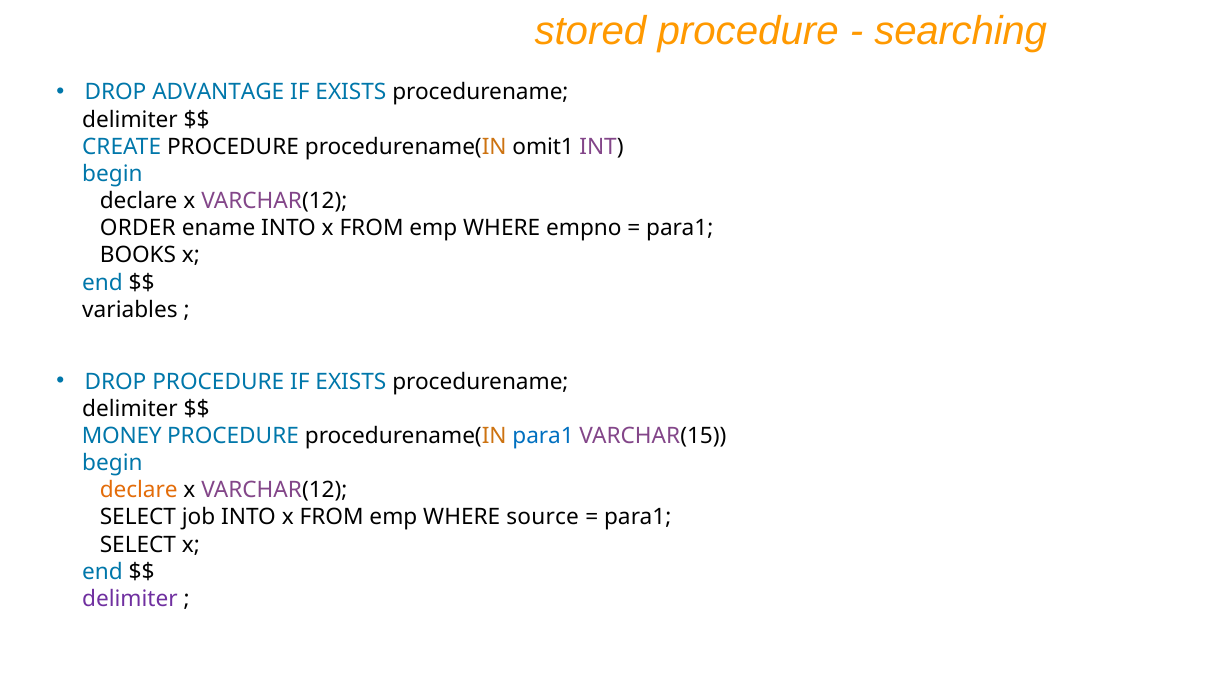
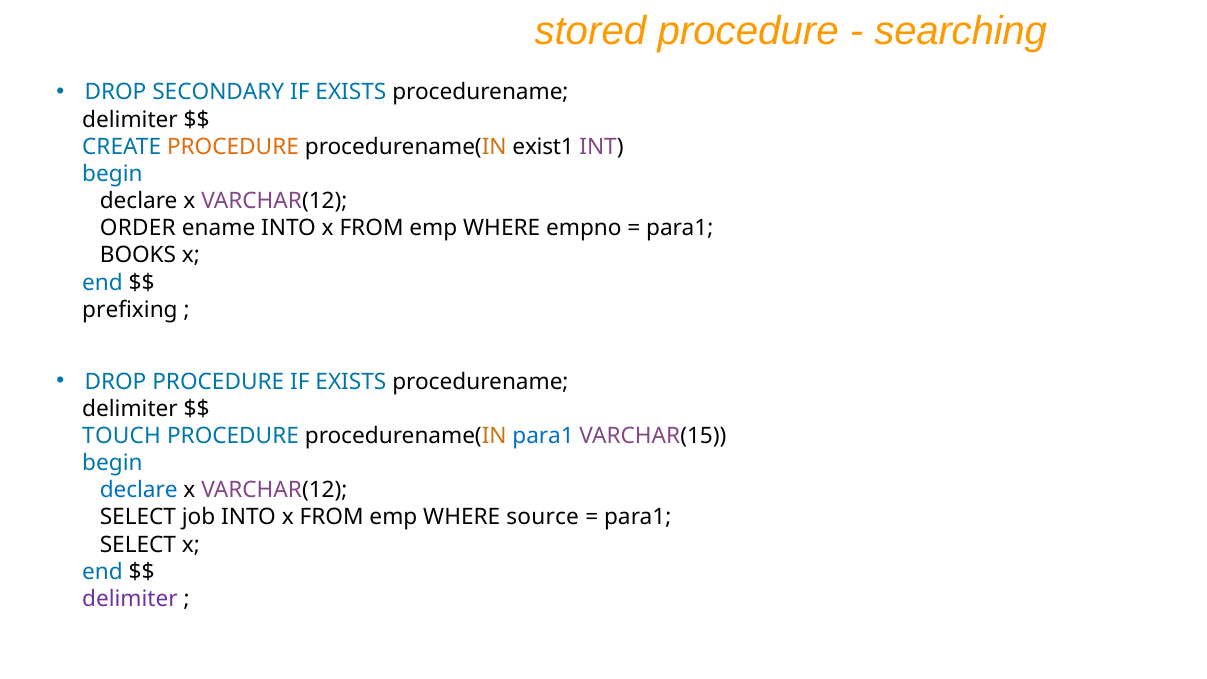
ADVANTAGE: ADVANTAGE -> SECONDARY (218, 93)
PROCEDURE colour: black -> orange (233, 147)
omit1: omit1 -> exist1 (543, 147)
variables: variables -> prefixing (130, 310)
MONEY: MONEY -> TOUCH (122, 436)
declare colour: orange -> blue (139, 490)
